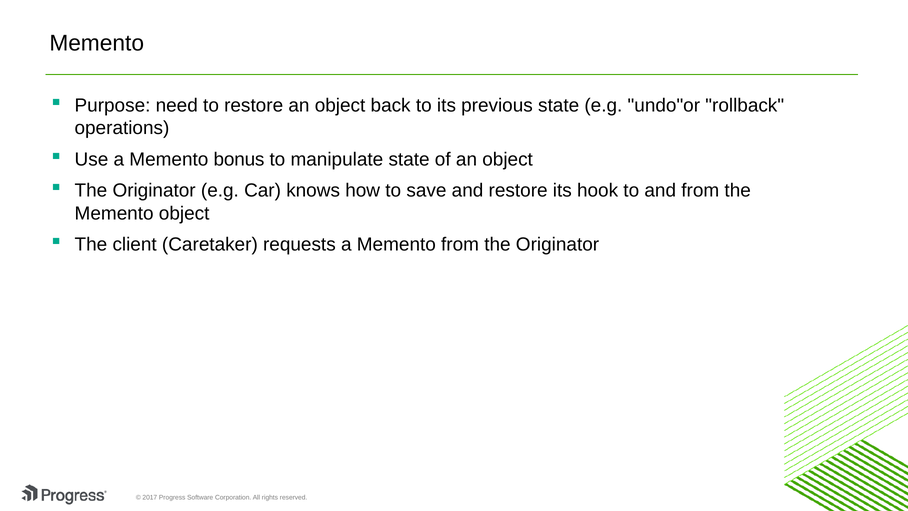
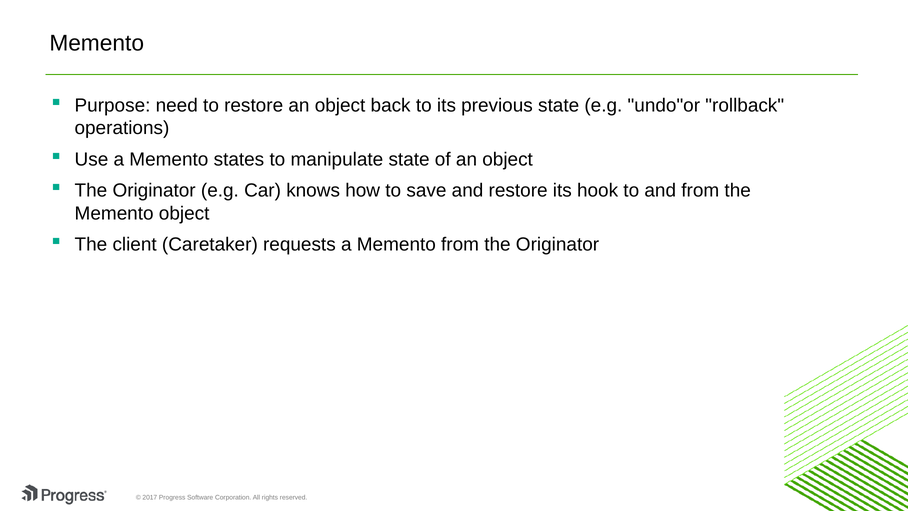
bonus: bonus -> states (239, 160)
